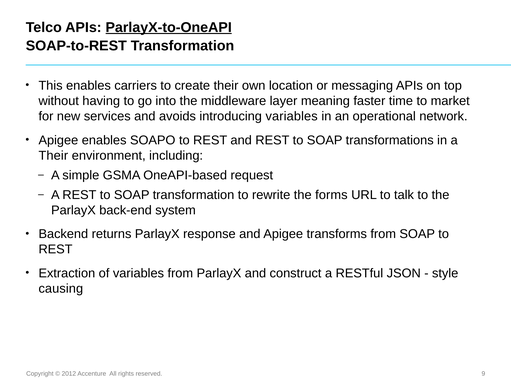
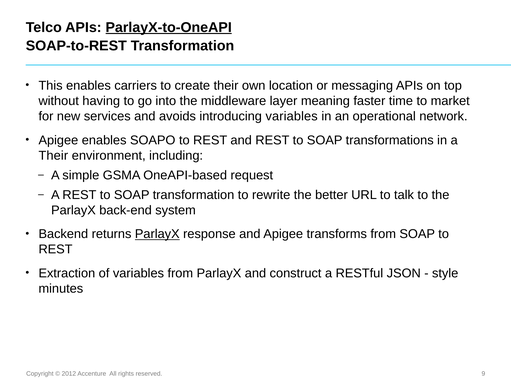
forms: forms -> better (331, 195)
ParlayX underline: none -> present (157, 234)
causing: causing -> minutes (61, 289)
